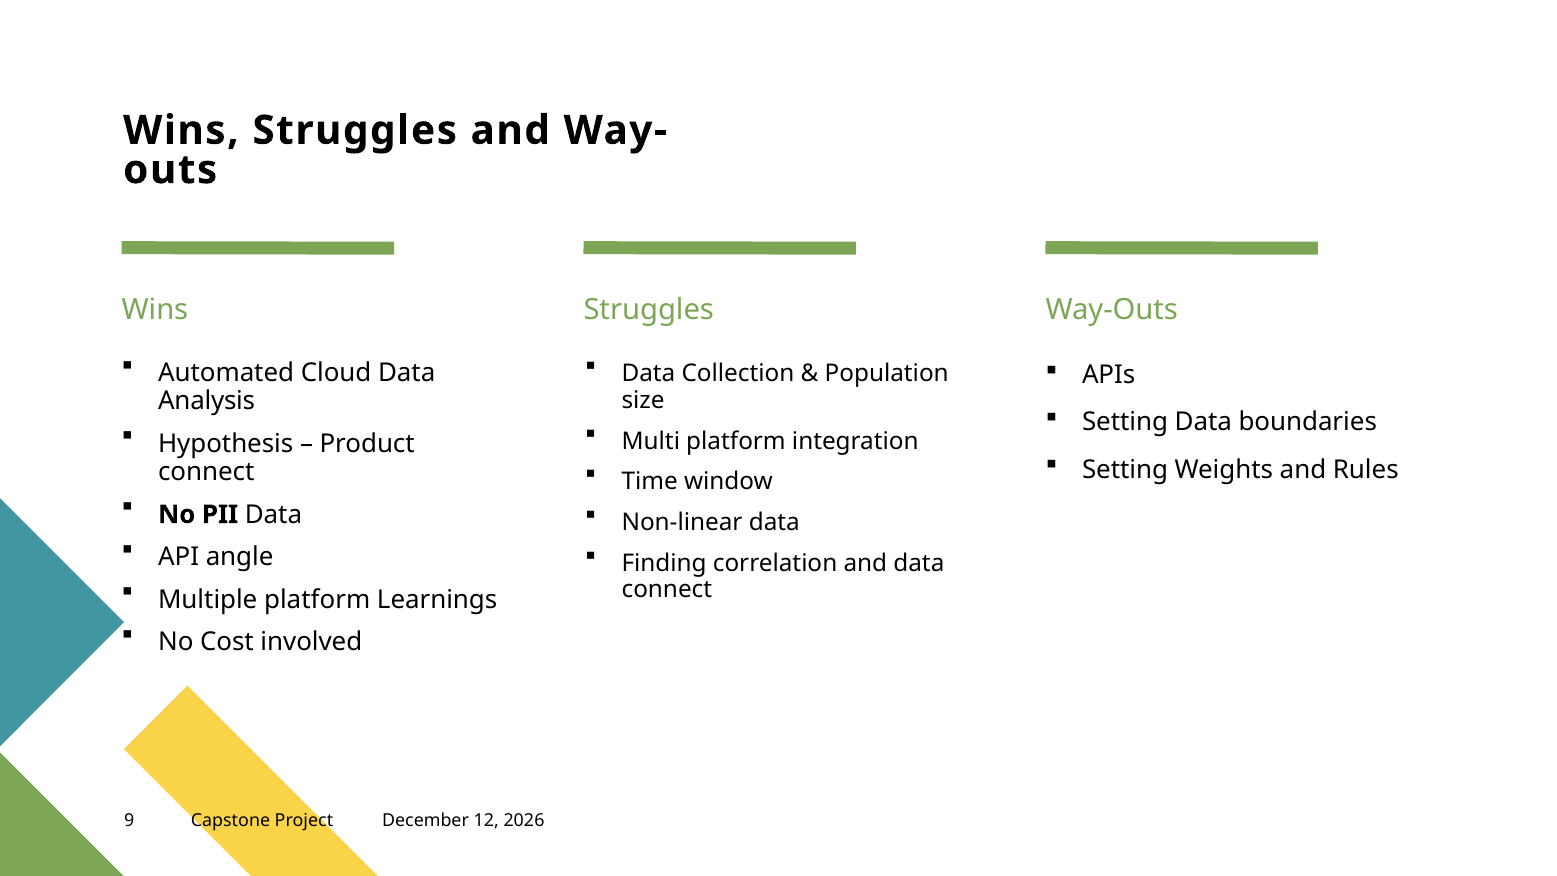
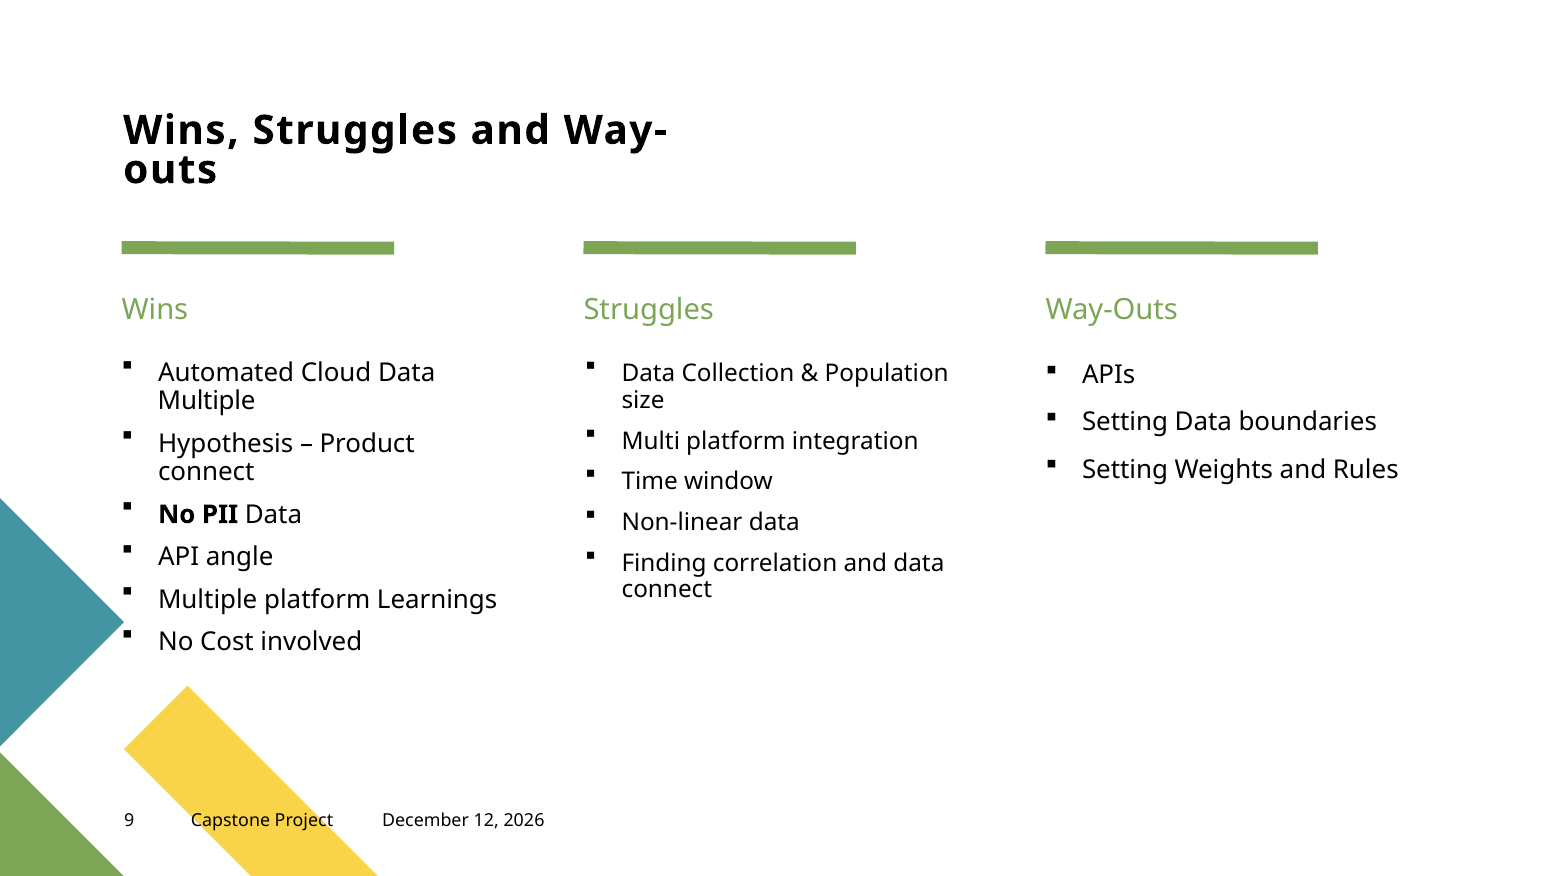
Analysis: Analysis -> Multiple (207, 401)
